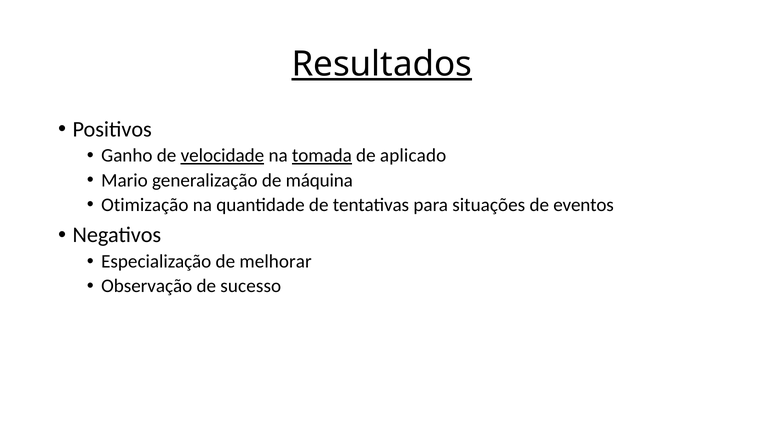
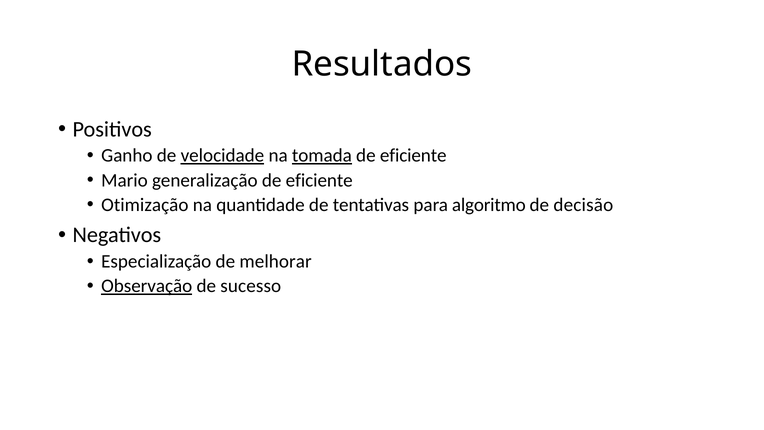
Resultados underline: present -> none (382, 64)
aplicado: aplicado -> eficiente (413, 156)
generalização de máquina: máquina -> eficiente (319, 180)
situações: situações -> algoritmo (489, 205)
eventos: eventos -> decisão (583, 205)
Observação underline: none -> present (147, 286)
